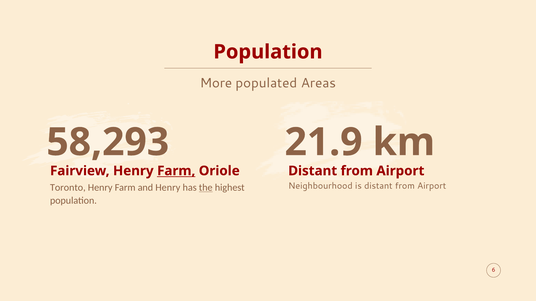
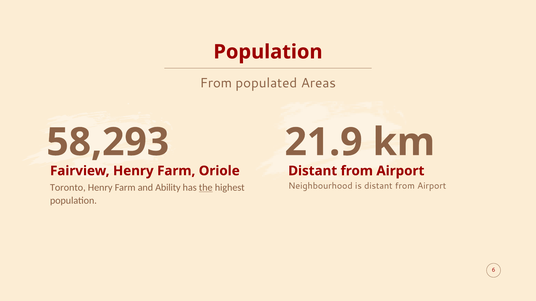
More: More -> From (216, 83)
Farm underline: present -> none (176, 171)
and Henry: Henry -> Ability (168, 188)
